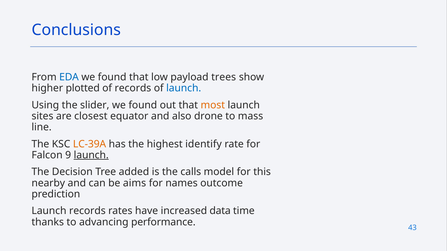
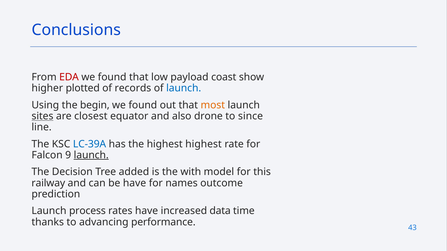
EDA colour: blue -> red (69, 77)
trees: trees -> coast (224, 77)
slider: slider -> begin (95, 105)
sites underline: none -> present (42, 116)
mass: mass -> since (251, 116)
LC-39A colour: orange -> blue (90, 144)
highest identify: identify -> highest (204, 144)
calls: calls -> with (191, 172)
nearby: nearby -> railway (48, 183)
be aims: aims -> have (135, 183)
Launch records: records -> process (87, 211)
